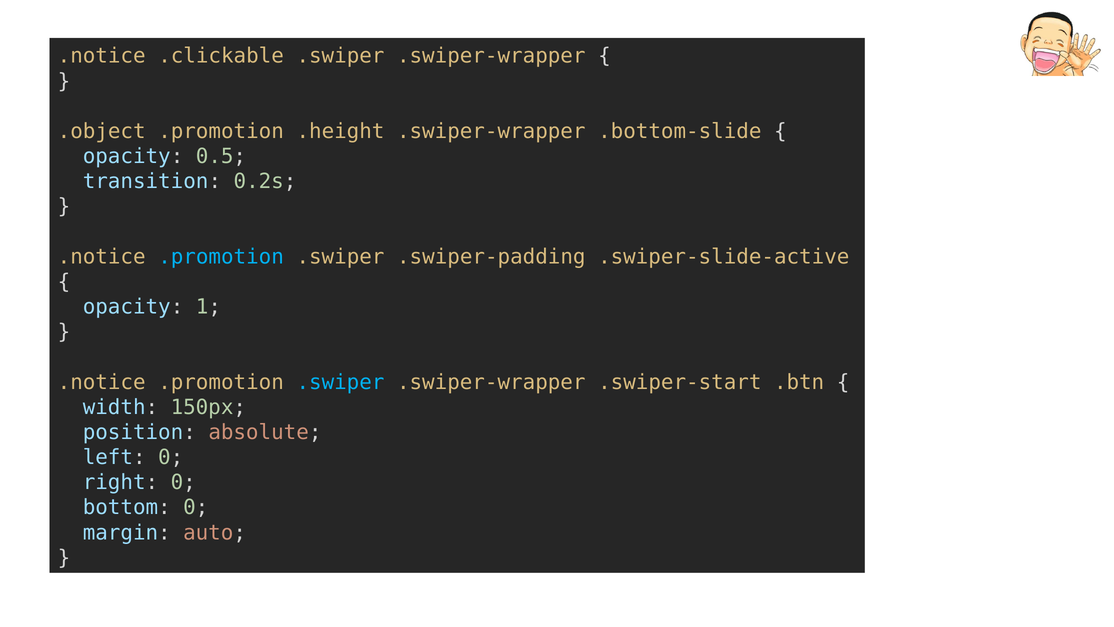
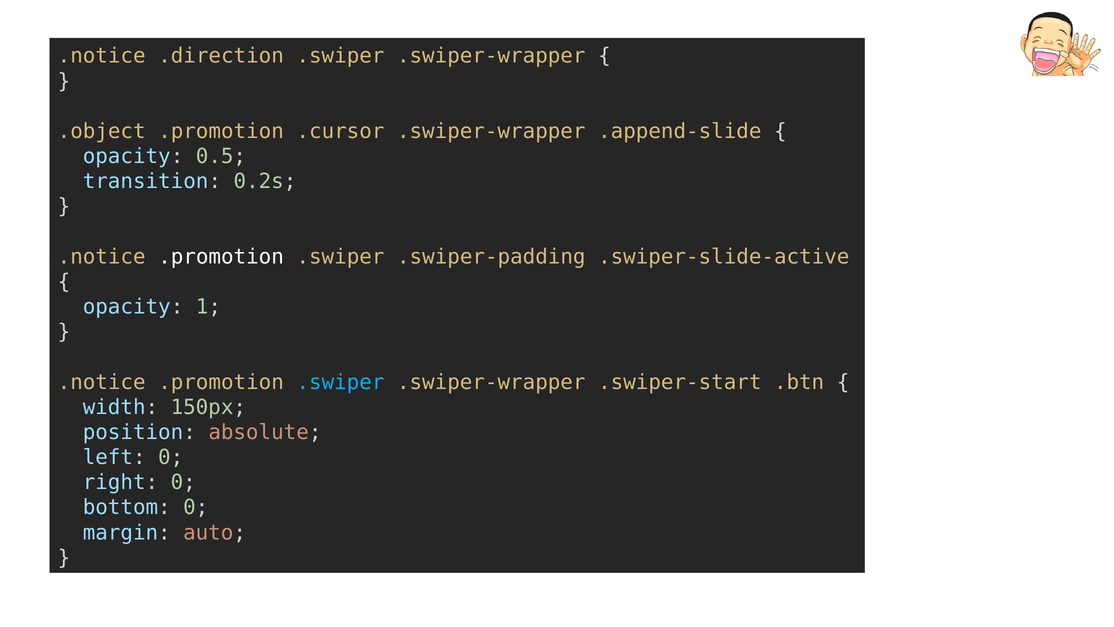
.clickable: .clickable -> .direction (221, 56)
.height: .height -> .cursor (340, 131)
.bottom-slide: .bottom-slide -> .append-slide (680, 131)
.promotion colour: light blue -> white (221, 257)
